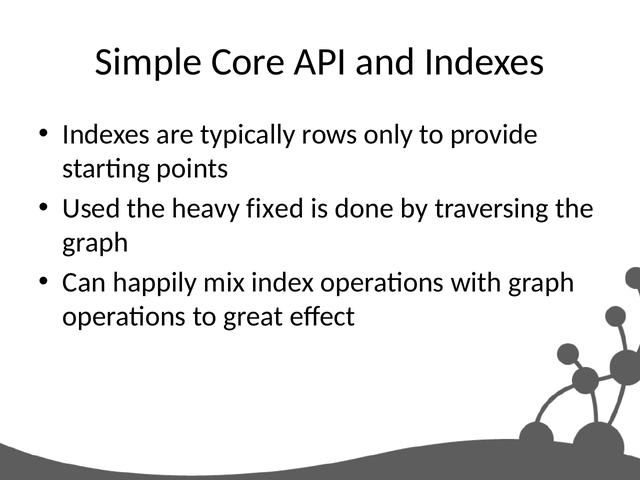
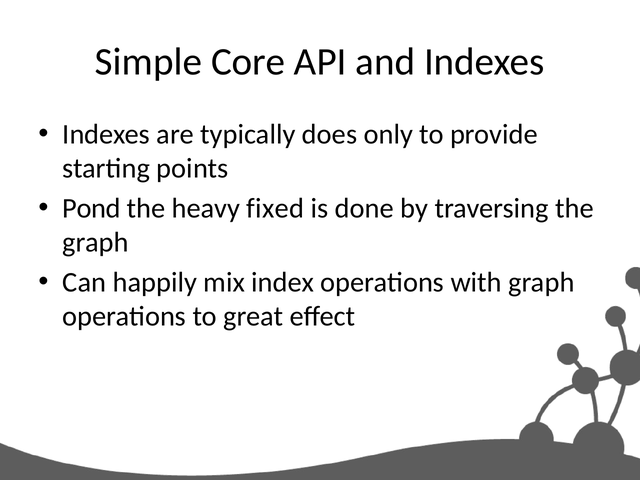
rows: rows -> does (330, 134)
Used: Used -> Pond (91, 208)
